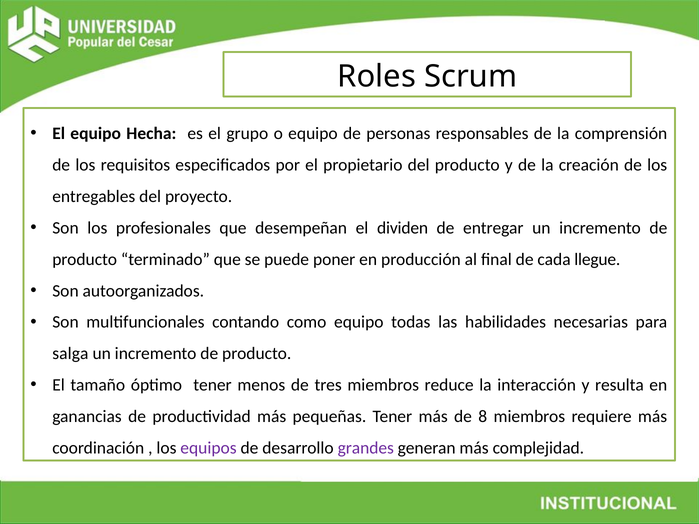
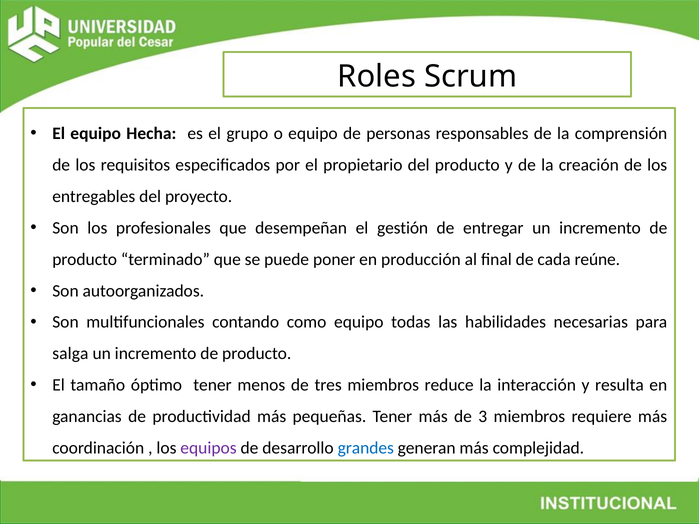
dividen: dividen -> gestión (403, 228)
llegue: llegue -> reúne (597, 259)
8: 8 -> 3 (483, 417)
grandes colour: purple -> blue (366, 448)
